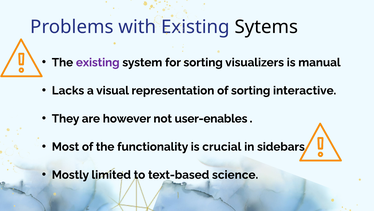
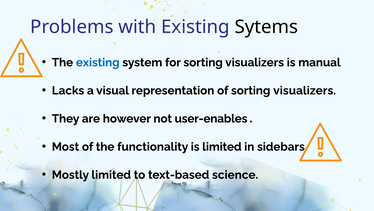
existing colour: purple -> blue (98, 62)
of sorting interactive: interactive -> visualizers (305, 90)
is crucial: crucial -> limited (222, 146)
